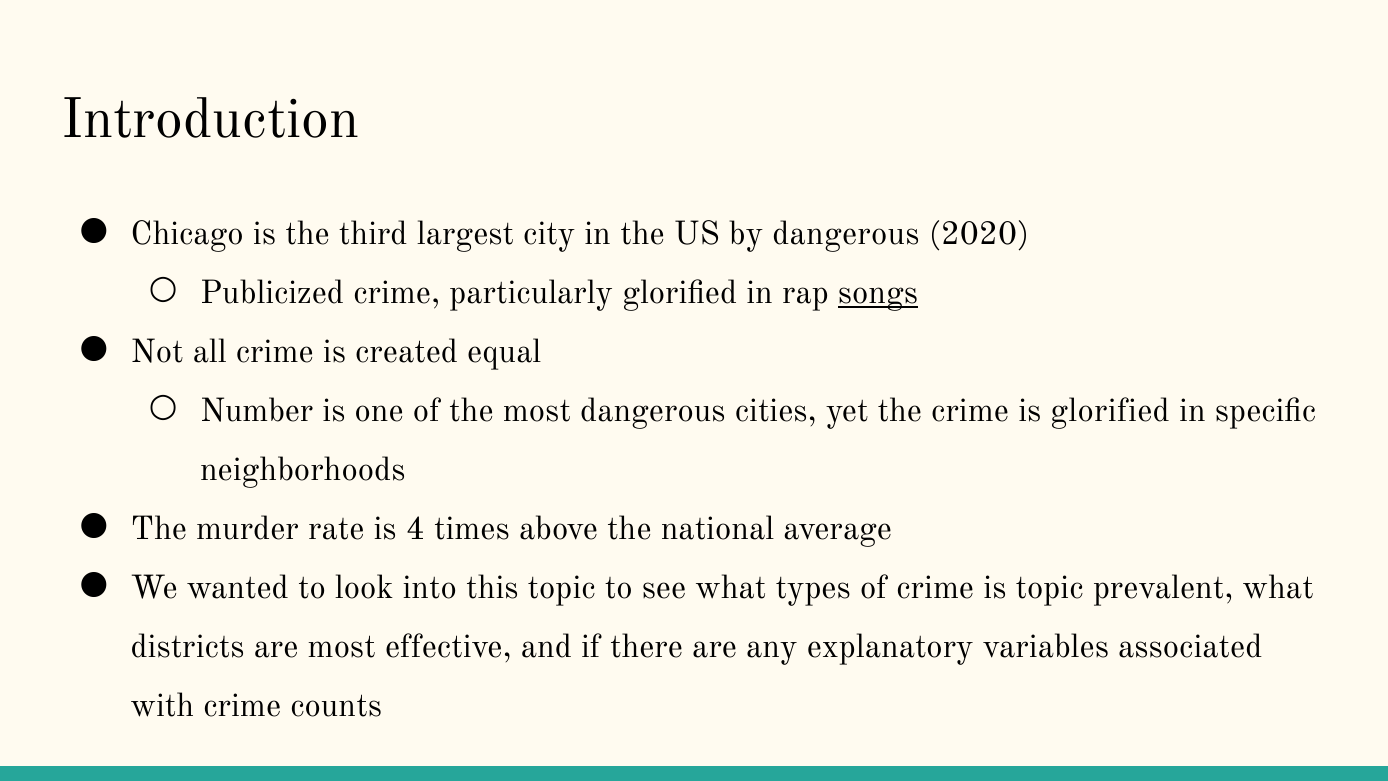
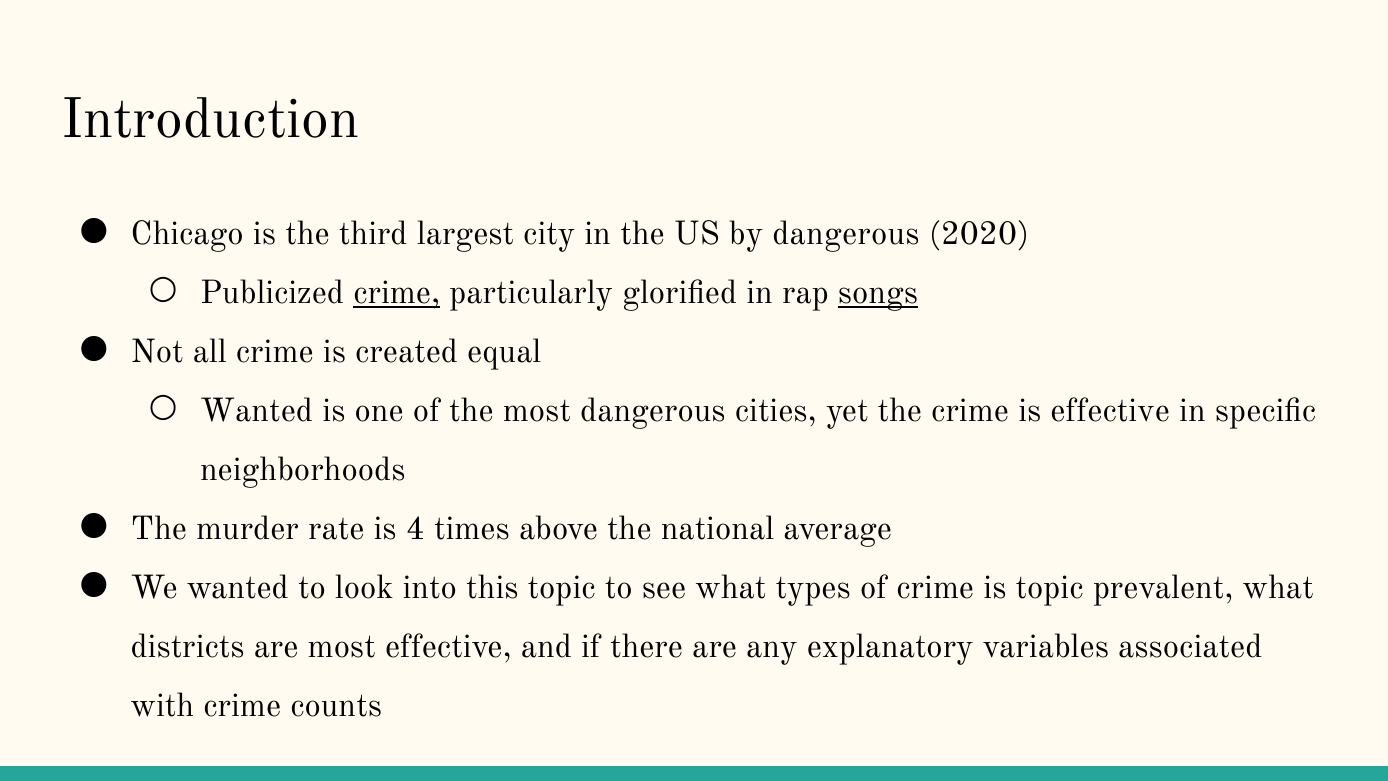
crime underline: none -> present (397, 292)
Number: Number -> Wanted (257, 410)
is glorified: glorified -> effective (1110, 410)
